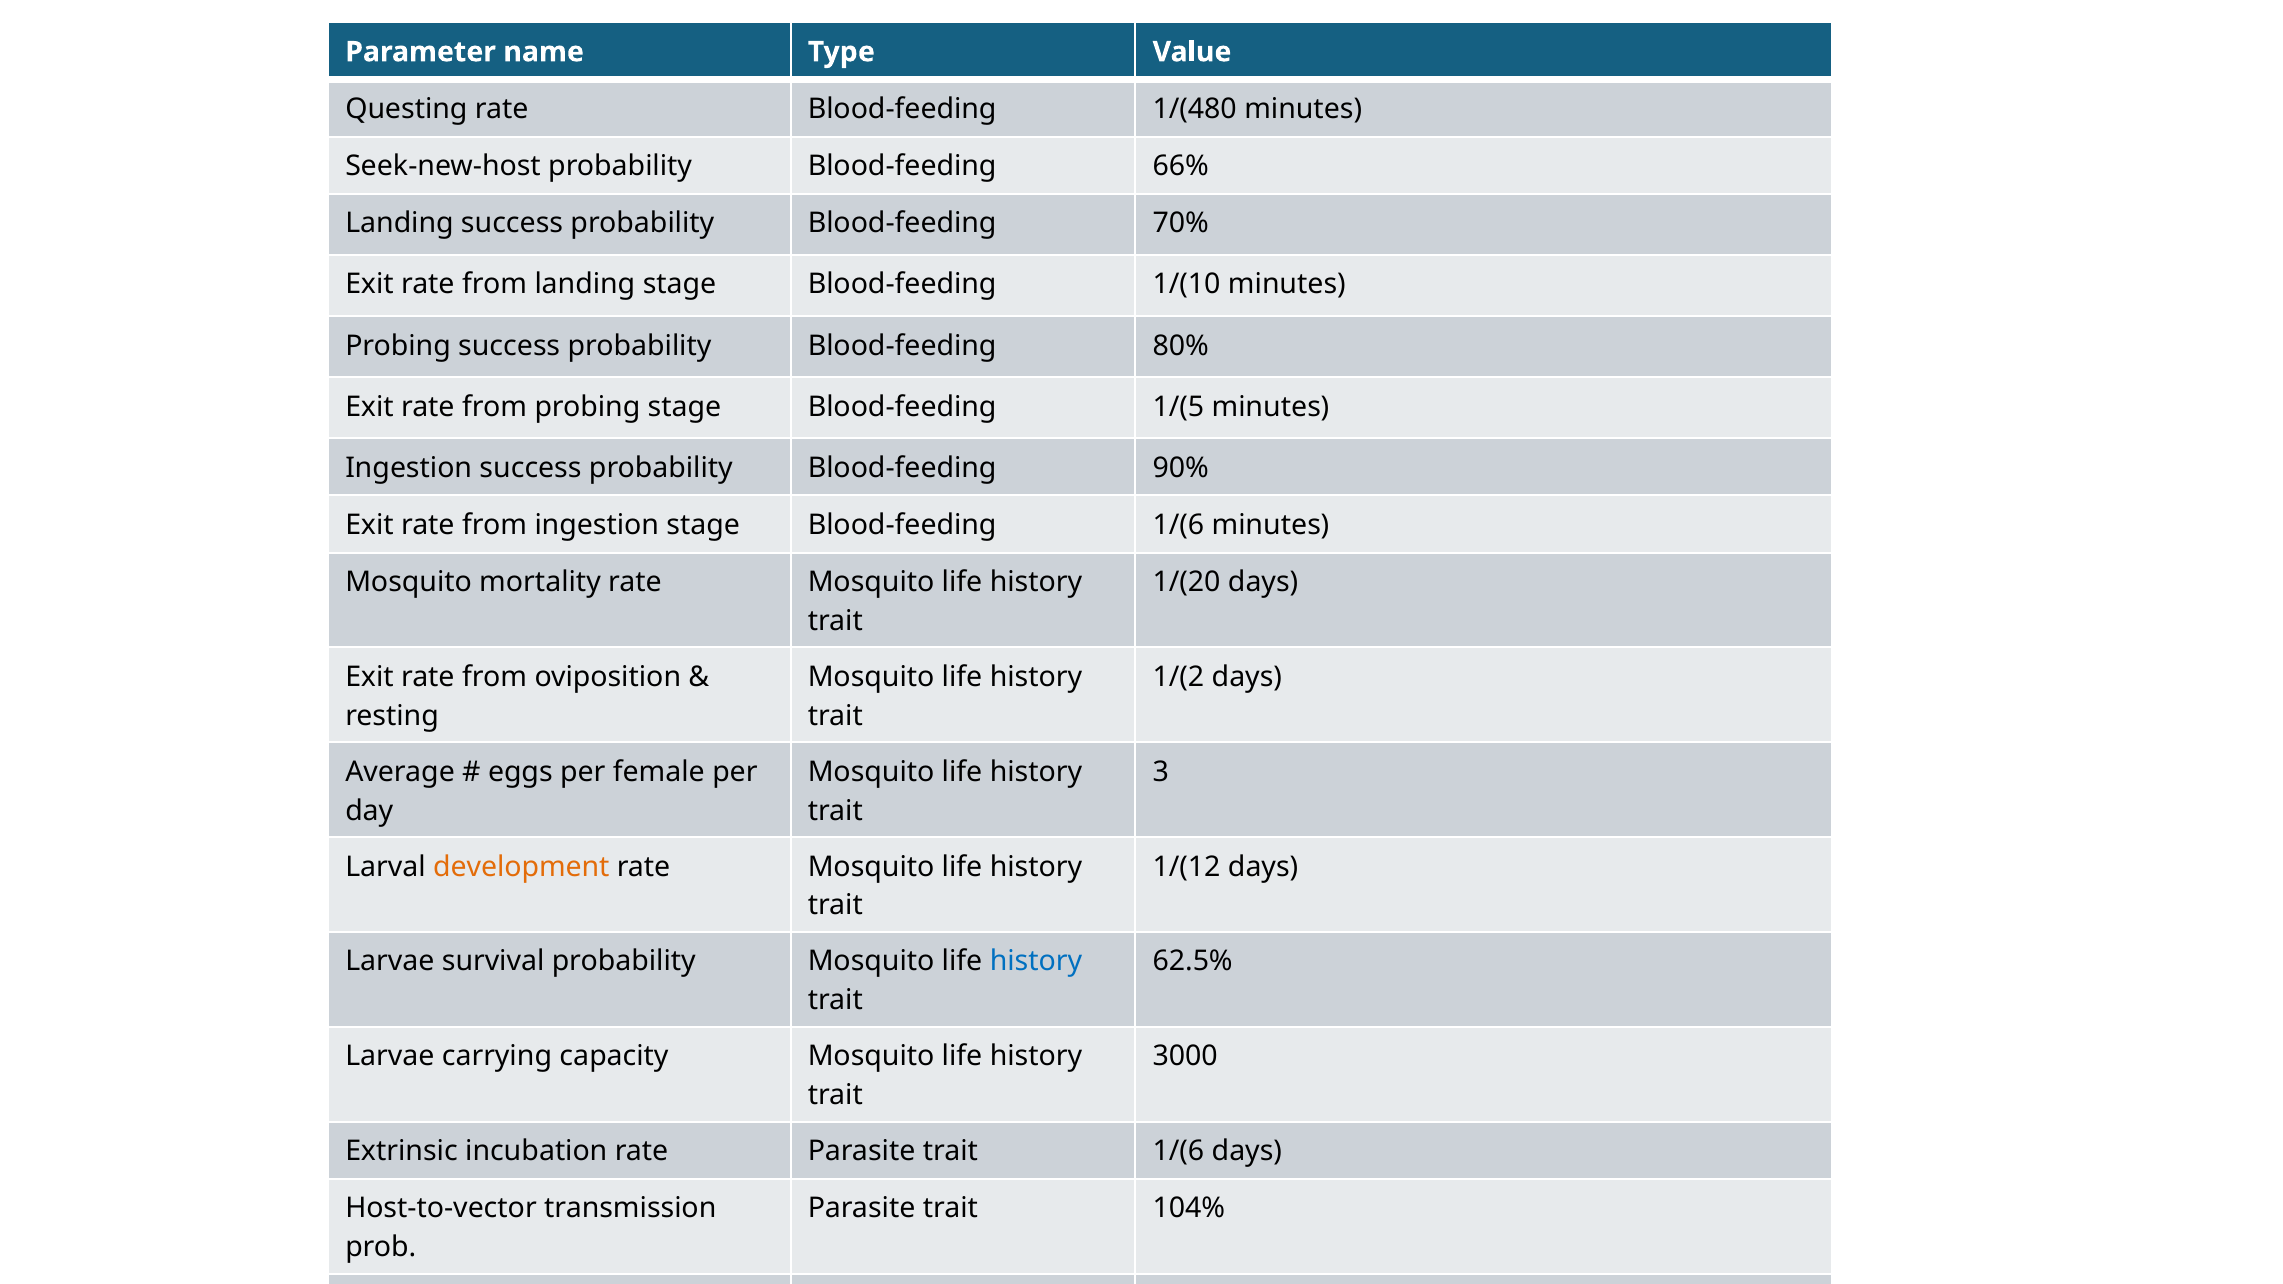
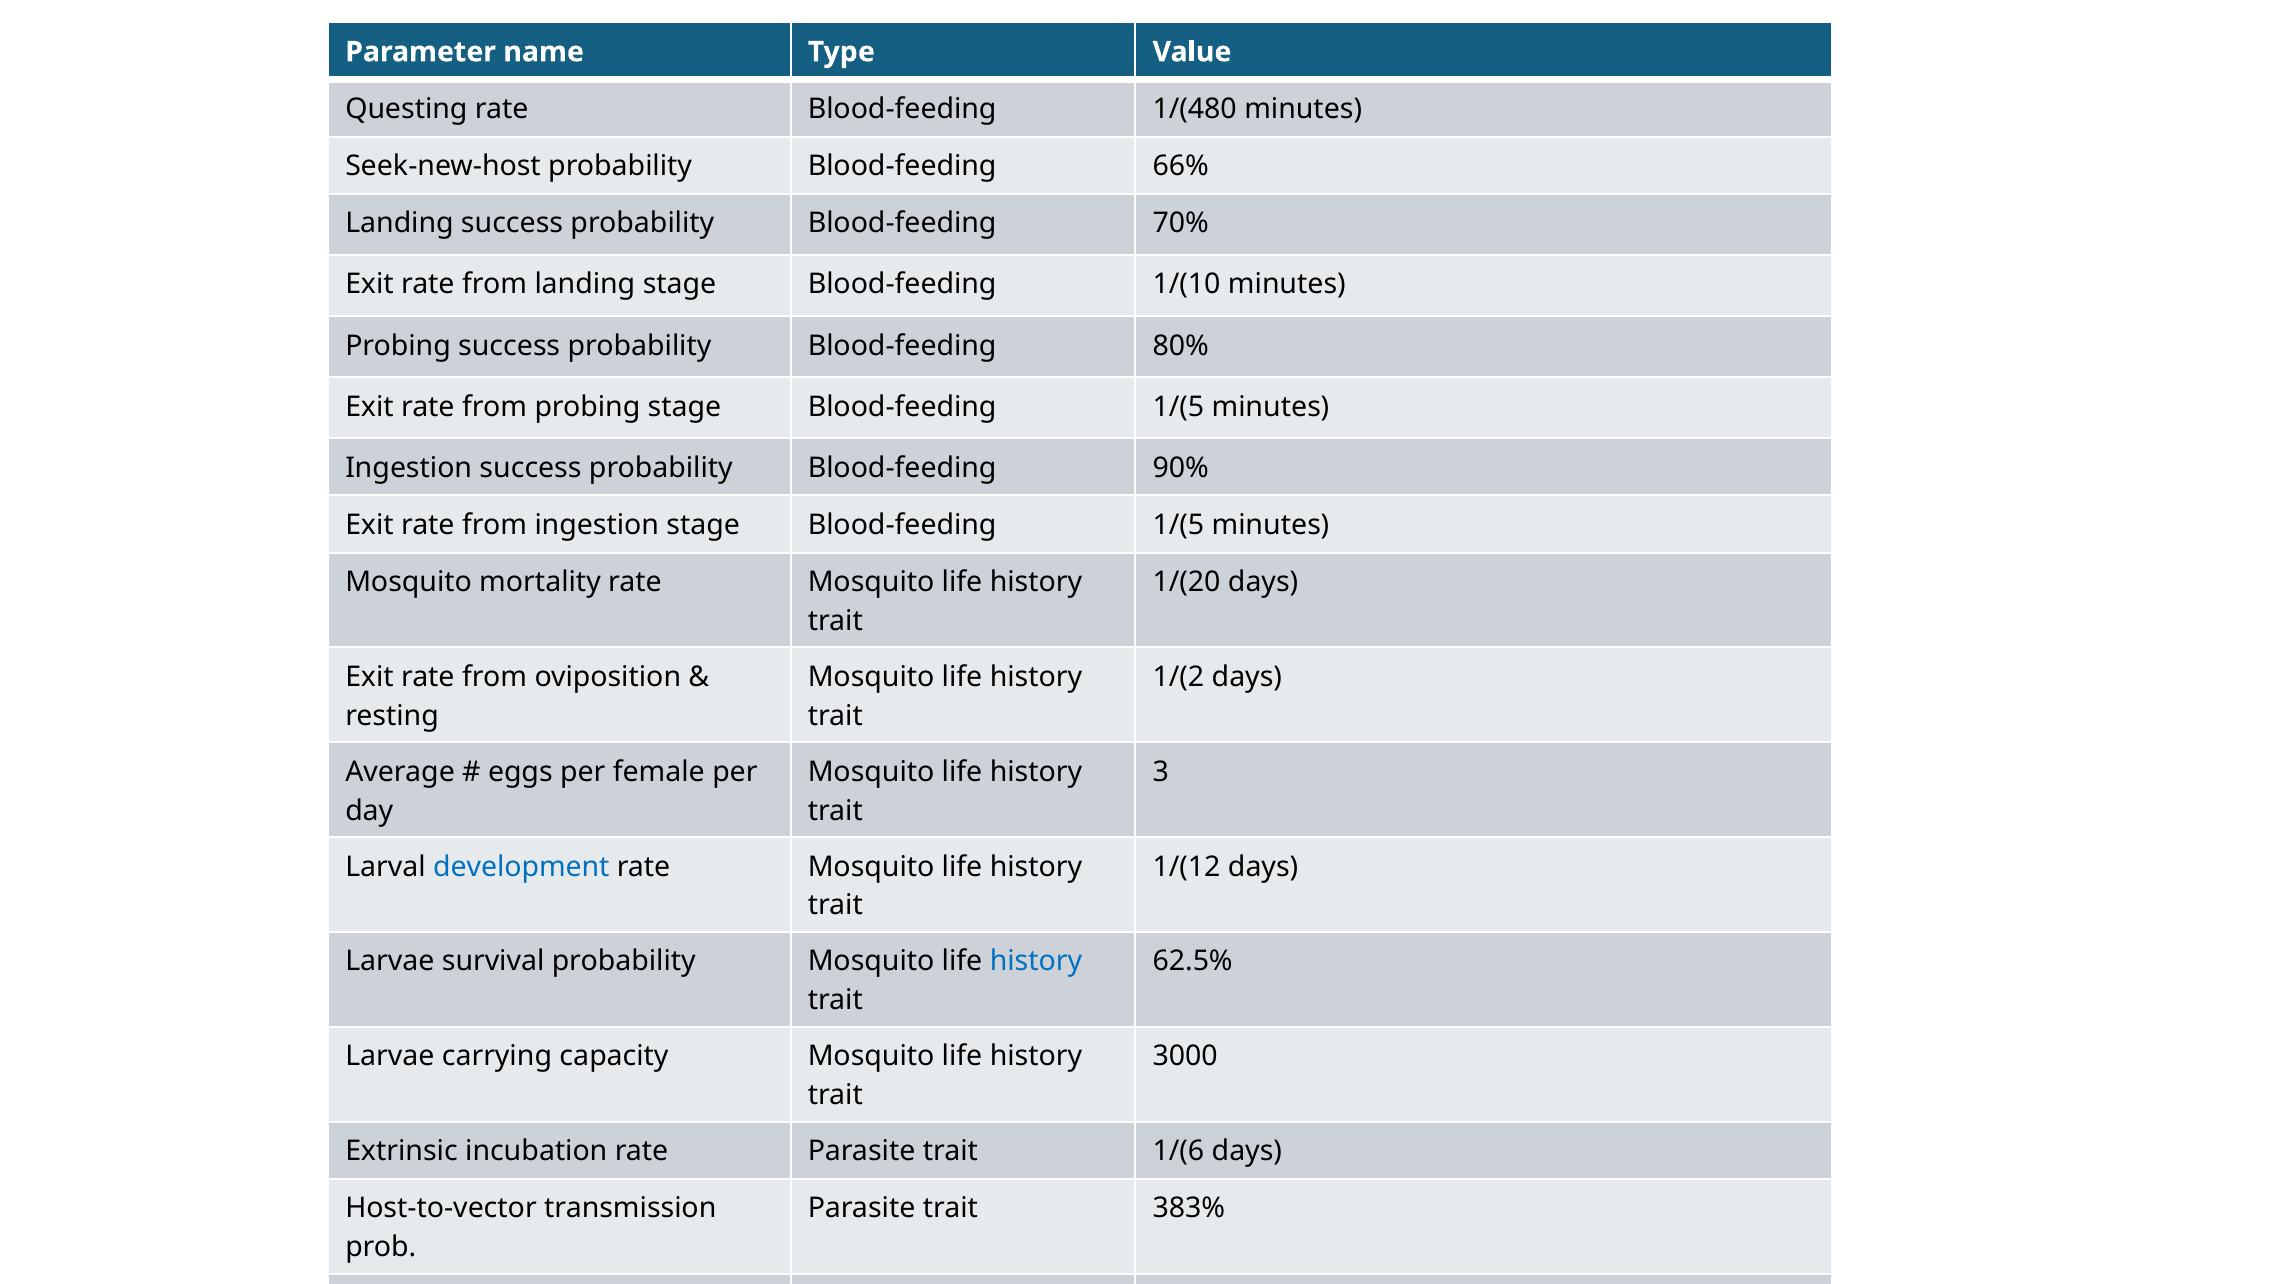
ingestion stage Blood-feeding 1/(6: 1/(6 -> 1/(5 (1178, 525)
development colour: orange -> blue (521, 867)
104%: 104% -> 383% (1189, 1209)
